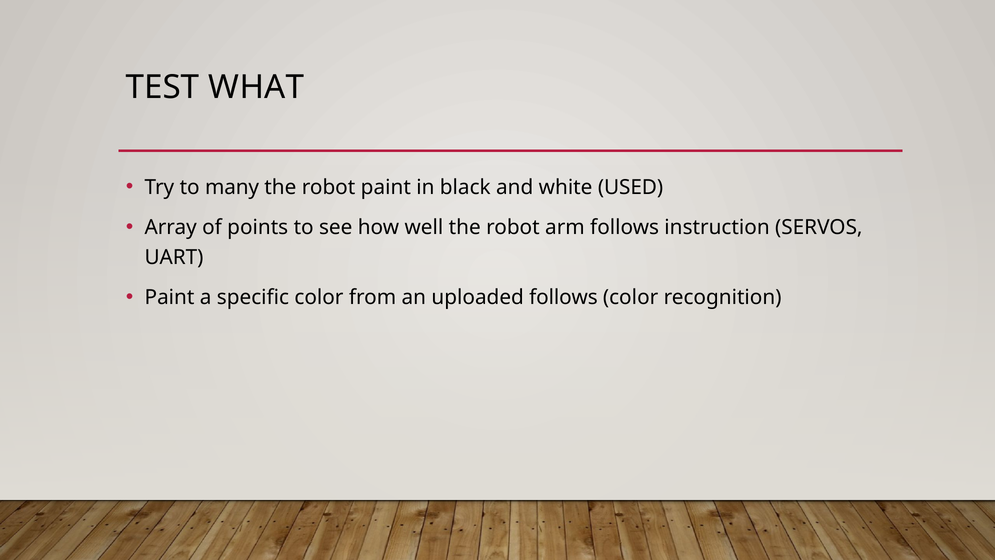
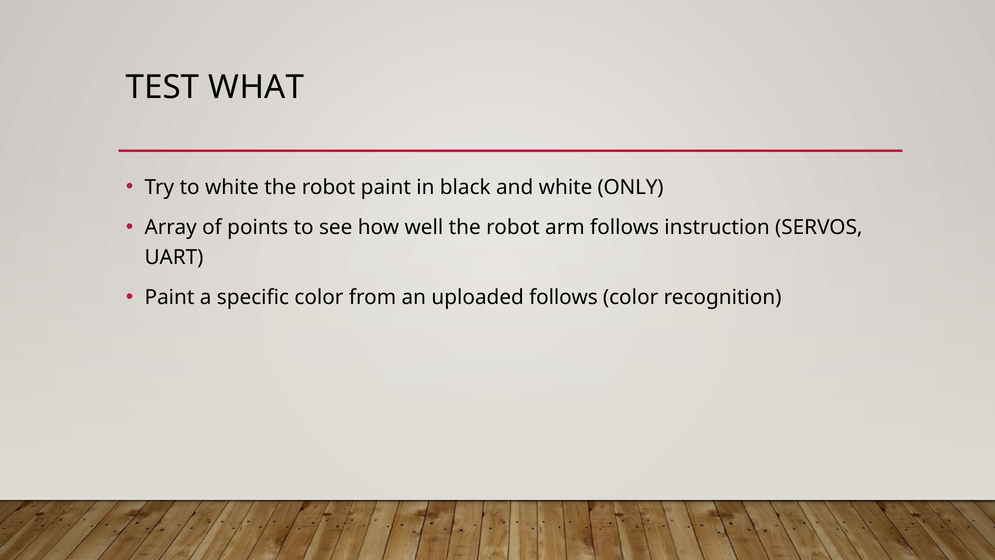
to many: many -> white (232, 187)
USED: USED -> ONLY (631, 187)
